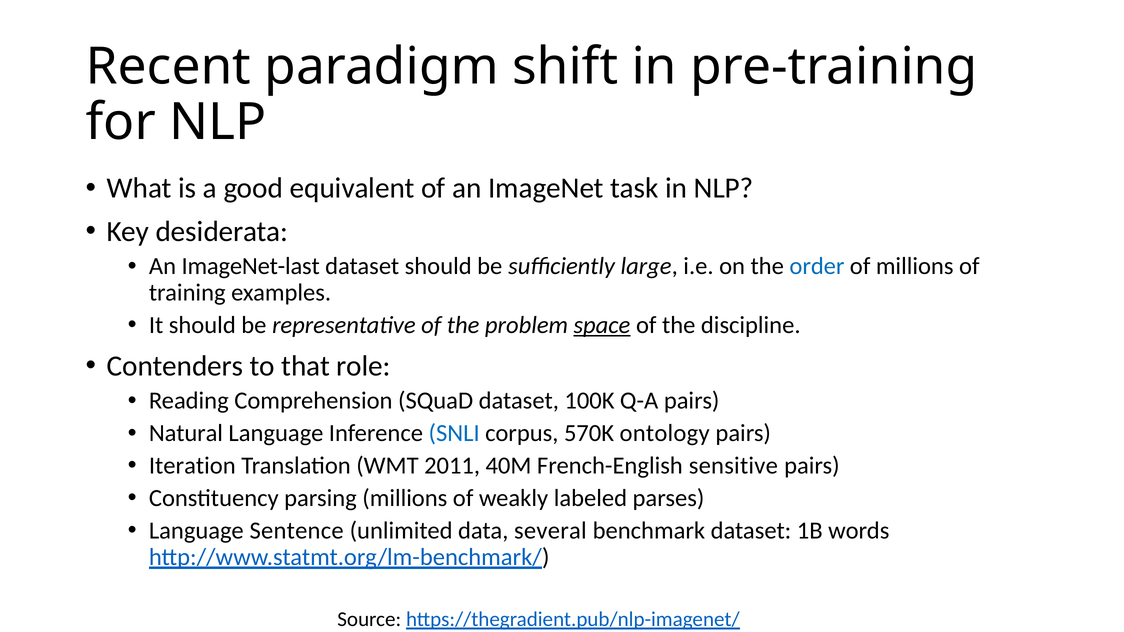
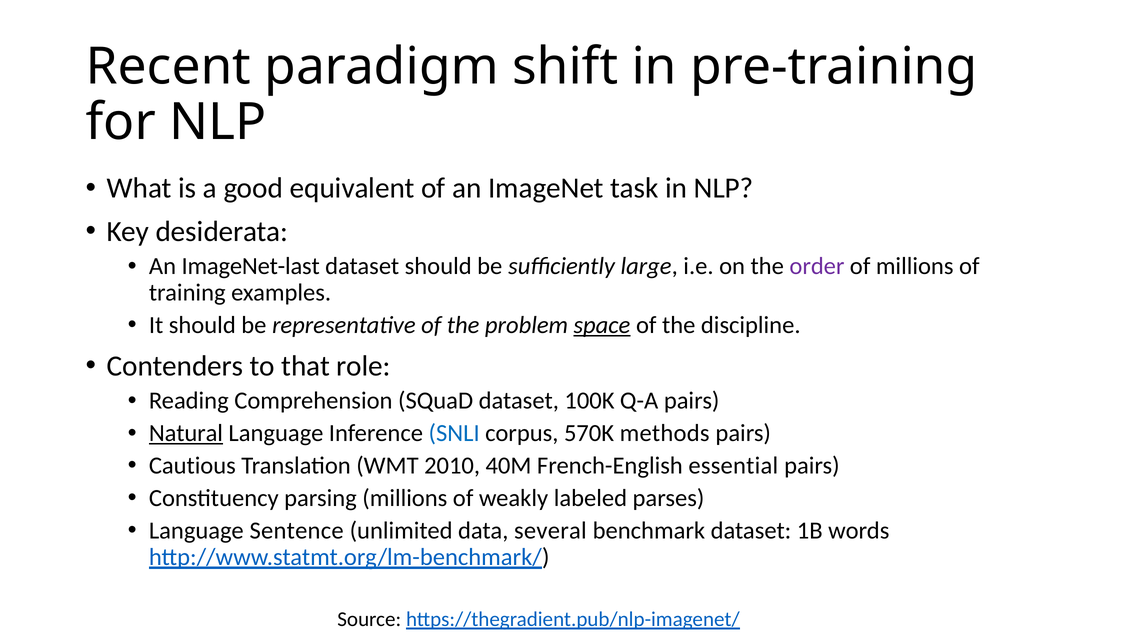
order colour: blue -> purple (817, 266)
Natural underline: none -> present (186, 433)
ontology: ontology -> methods (665, 433)
Iteration: Iteration -> Cautious (192, 466)
2011: 2011 -> 2010 (452, 466)
sensitive: sensitive -> essential (733, 466)
